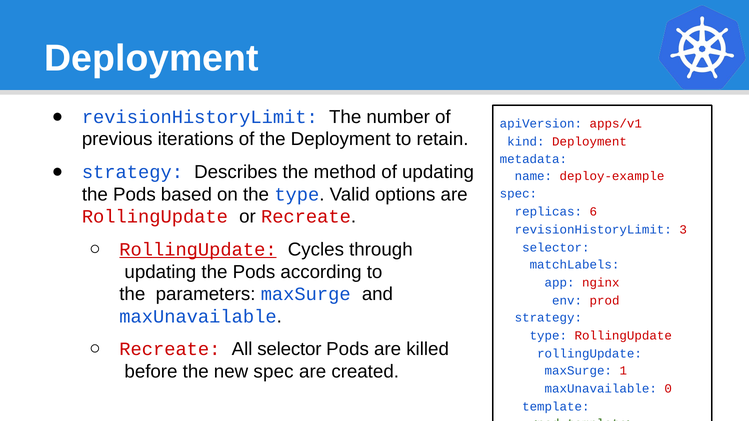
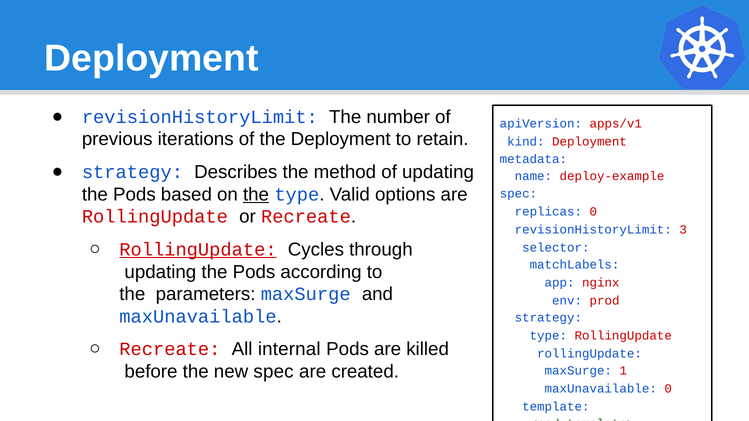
the underline: none -> present (256, 194)
replicas 6: 6 -> 0 (593, 212)
All selector: selector -> internal (289, 350)
